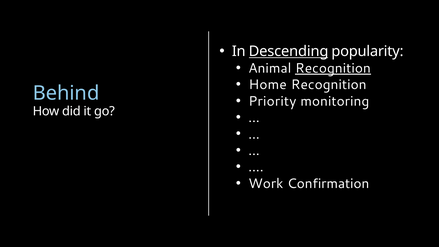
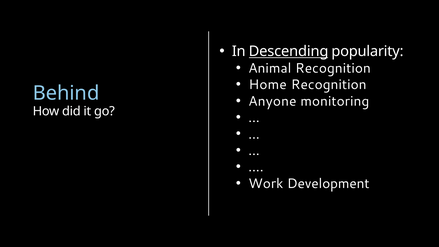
Recognition underline: present -> none (333, 68)
Priority: Priority -> Anyone (272, 101)
Confirmation: Confirmation -> Development (328, 184)
